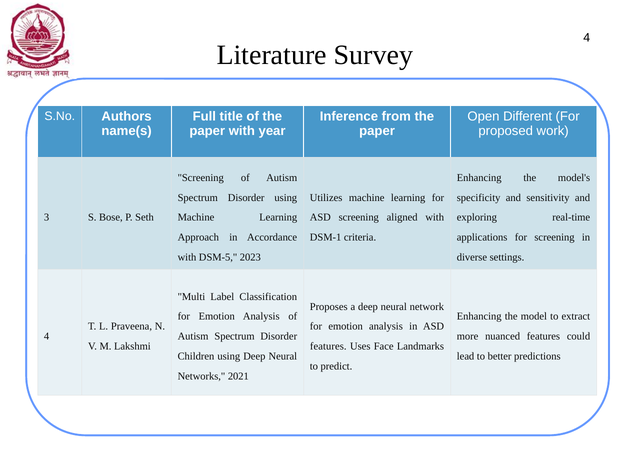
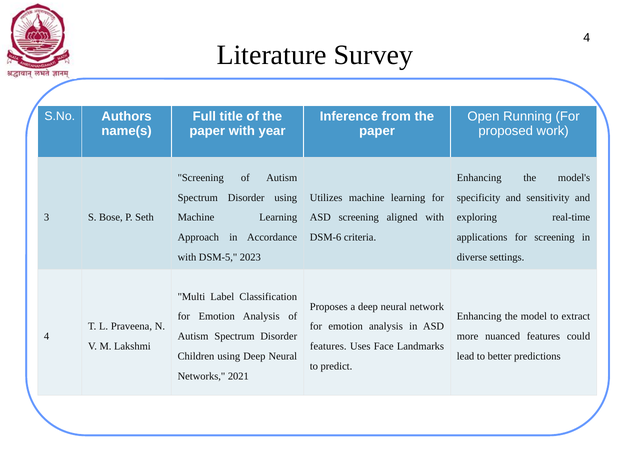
Different: Different -> Running (528, 117)
DSM-1: DSM-1 -> DSM-6 (326, 238)
